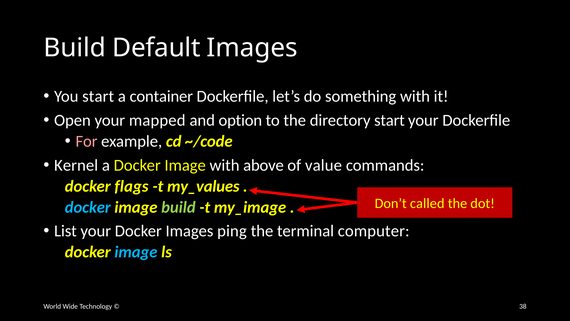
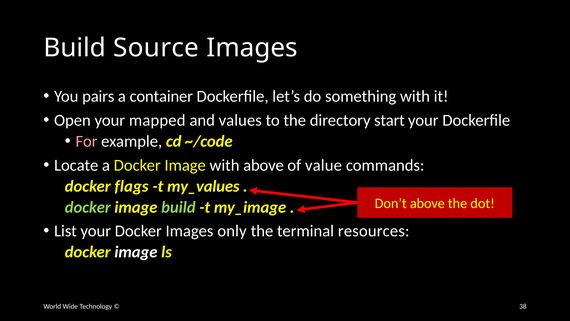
Default: Default -> Source (156, 48)
You start: start -> pairs (98, 96)
option: option -> values (240, 120)
Kernel: Kernel -> Locate (76, 165)
Don’t called: called -> above (427, 203)
docker colour: light blue -> light green (88, 207)
ping: ping -> only (232, 231)
computer: computer -> resources (374, 231)
image colour: light blue -> white (136, 252)
